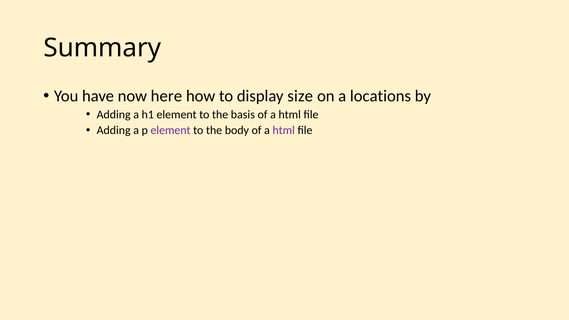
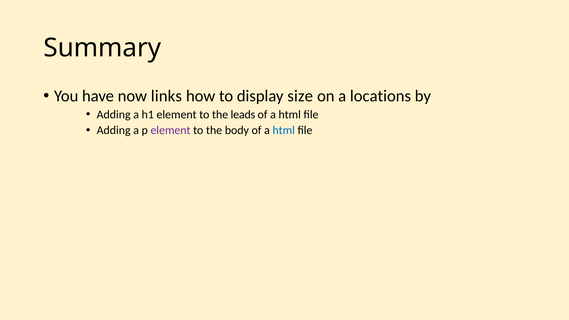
here: here -> links (166, 96)
basis: basis -> leads (243, 115)
html colour: purple -> blue (284, 130)
